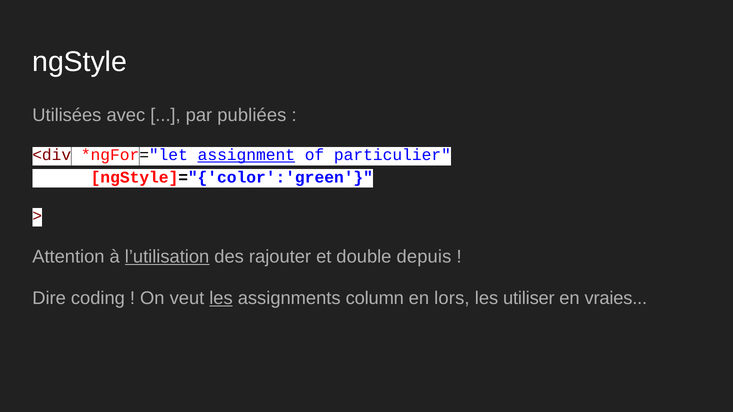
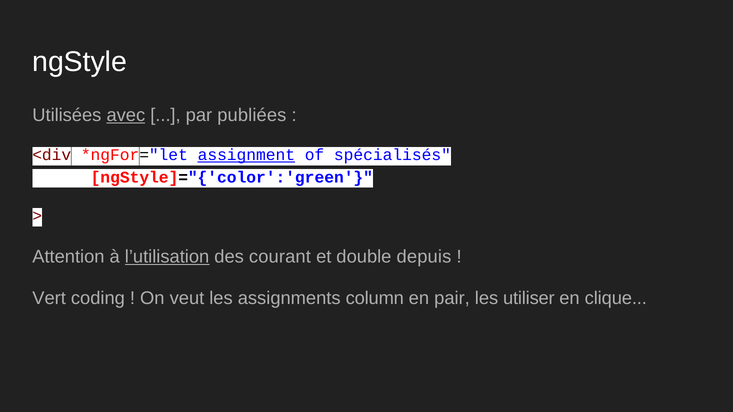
avec underline: none -> present (126, 115)
particulier: particulier -> spécialisés (392, 155)
rajouter: rajouter -> courant (280, 257)
Dire: Dire -> Vert (49, 298)
les underline: present -> none (221, 298)
lors: lors -> pair (452, 298)
vraies: vraies -> clique (616, 298)
